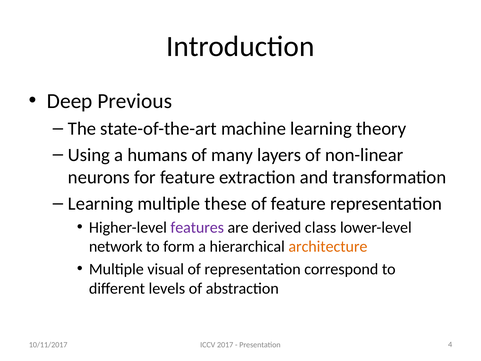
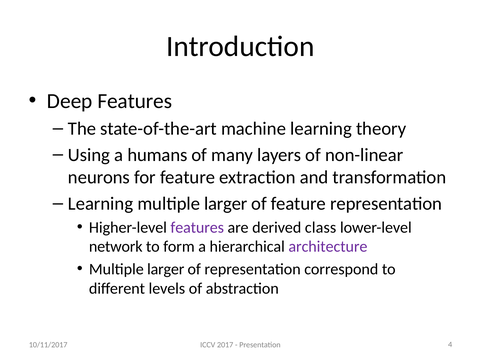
Deep Previous: Previous -> Features (135, 101)
Learning multiple these: these -> larger (226, 203)
architecture colour: orange -> purple (328, 247)
visual: visual -> larger (166, 269)
